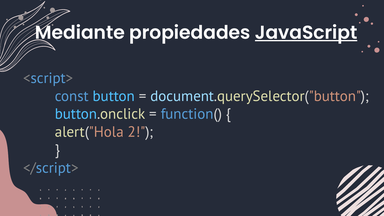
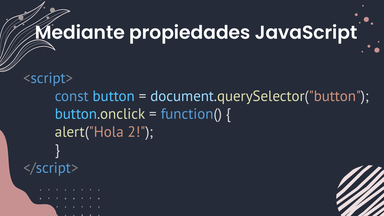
JavaScript underline: present -> none (306, 33)
